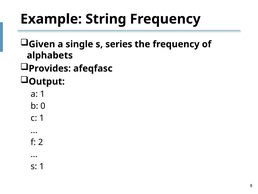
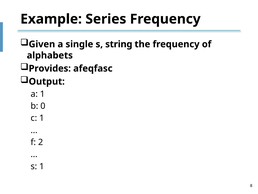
String: String -> Series (106, 19)
series: series -> string (119, 44)
